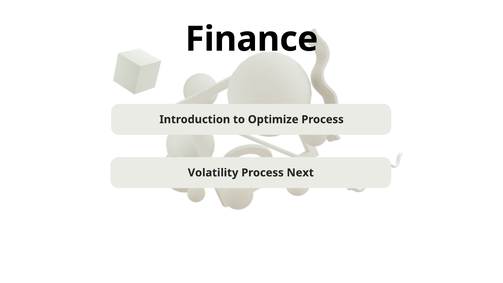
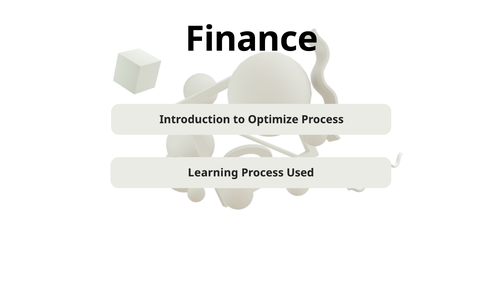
Volatility: Volatility -> Learning (213, 173)
Next: Next -> Used (300, 173)
